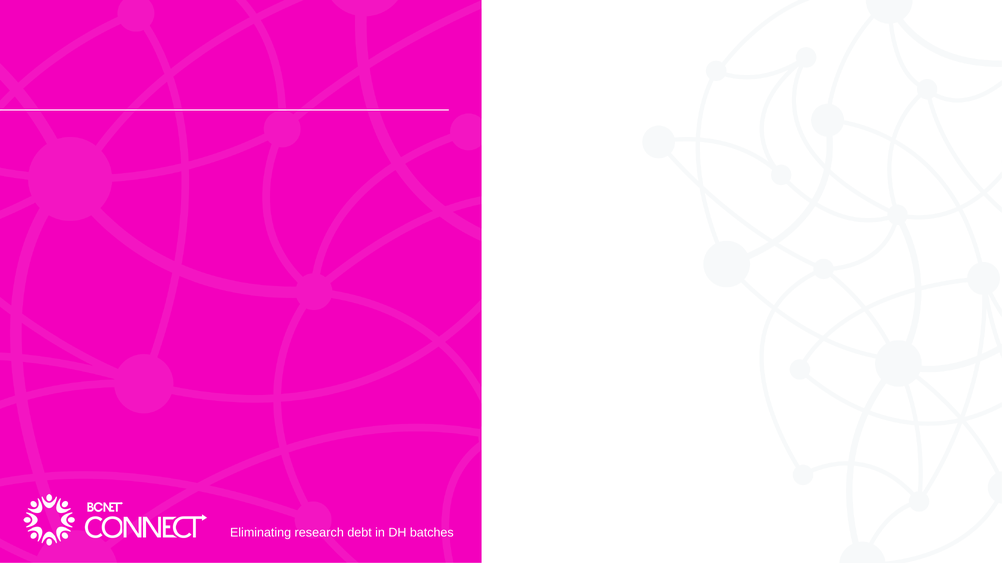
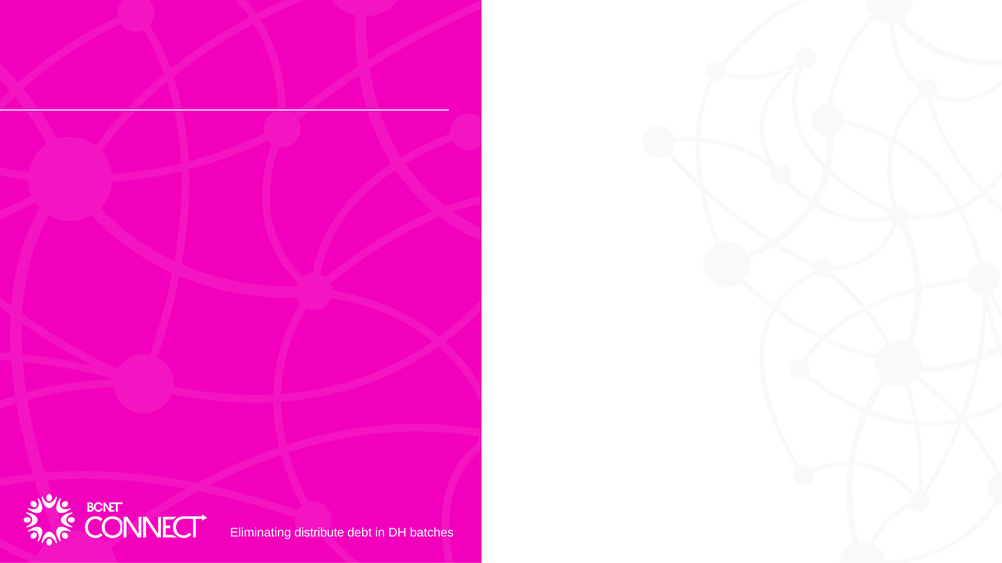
research: research -> distribute (319, 533)
